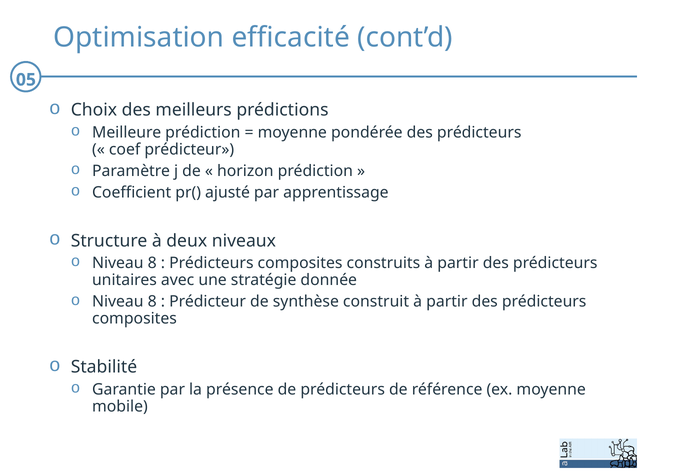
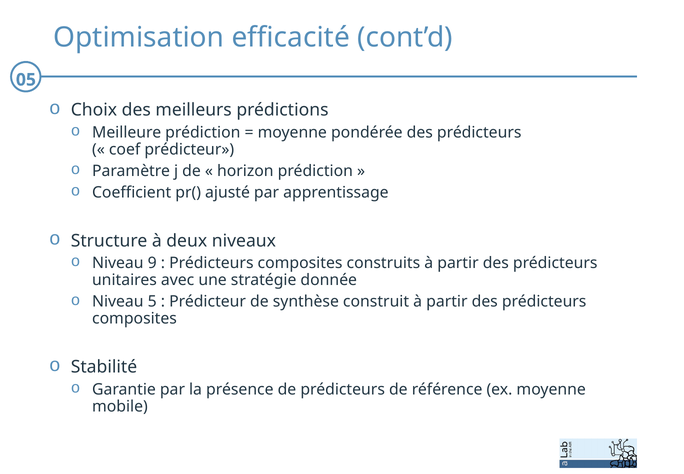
8: 8 -> 9 (152, 263)
8: 8 -> 5 (152, 301)
